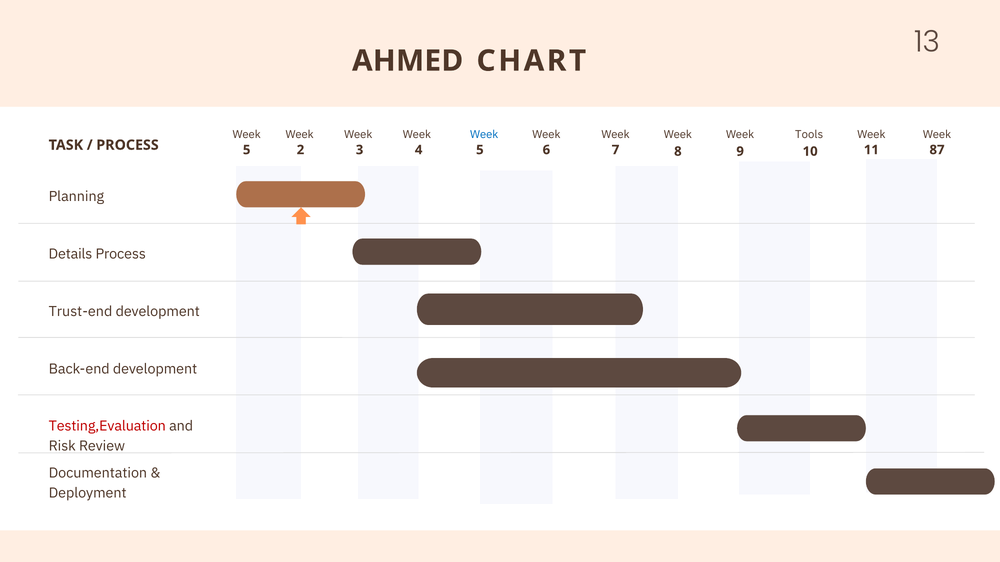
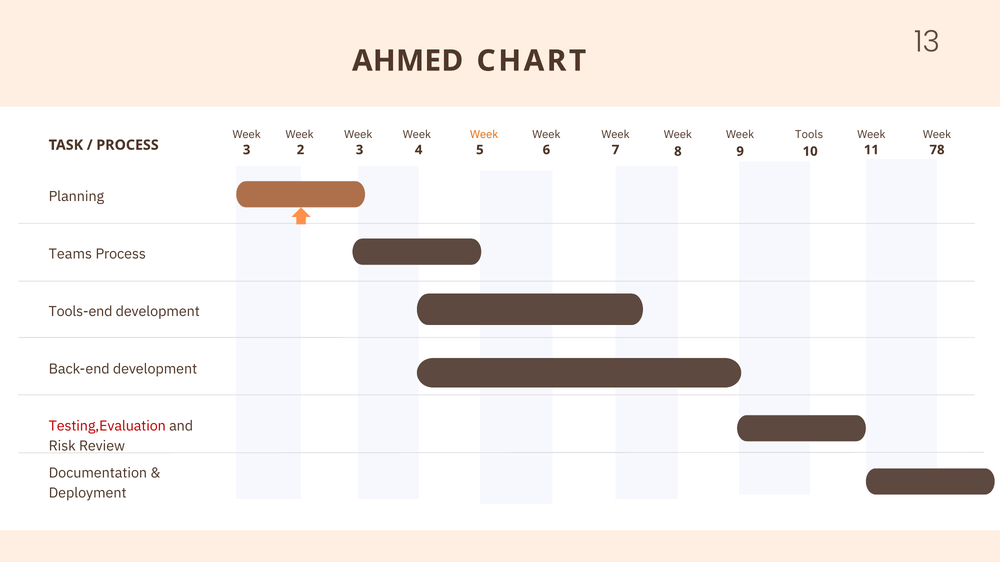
Week colour: blue -> orange (484, 135)
PROCESS 5: 5 -> 3 (247, 150)
87: 87 -> 78 (937, 150)
Details: Details -> Teams (70, 254)
Trust-end: Trust-end -> Tools-end (81, 312)
